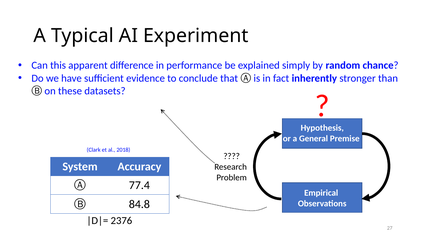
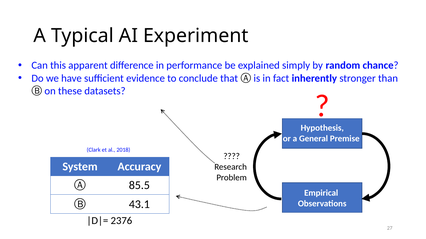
77.4: 77.4 -> 85.5 (139, 186)
84.8: 84.8 -> 43.1 (139, 205)
